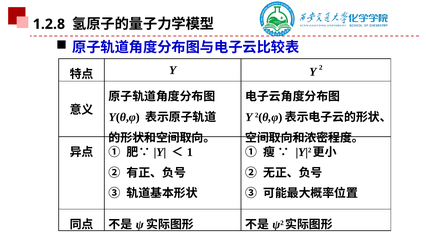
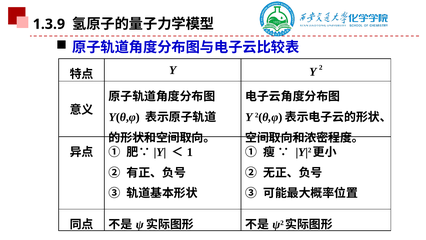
1.2.8: 1.2.8 -> 1.3.9 (49, 24)
